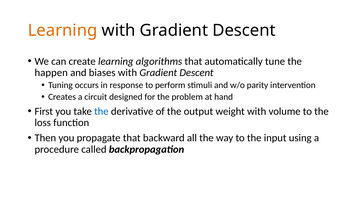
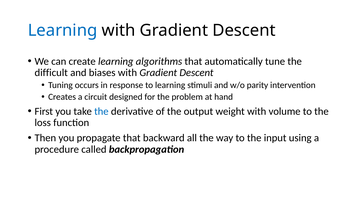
Learning colour: orange -> blue (63, 31)
happen: happen -> difficult (51, 73)
to perform: perform -> learning (170, 86)
